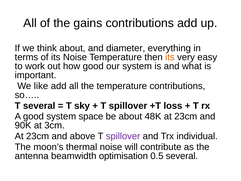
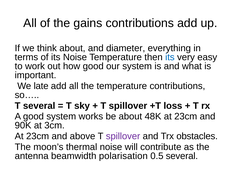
its colour: orange -> blue (170, 57)
like: like -> late (41, 86)
space: space -> works (91, 116)
individual: individual -> obstacles (197, 136)
optimisation: optimisation -> polarisation (123, 156)
